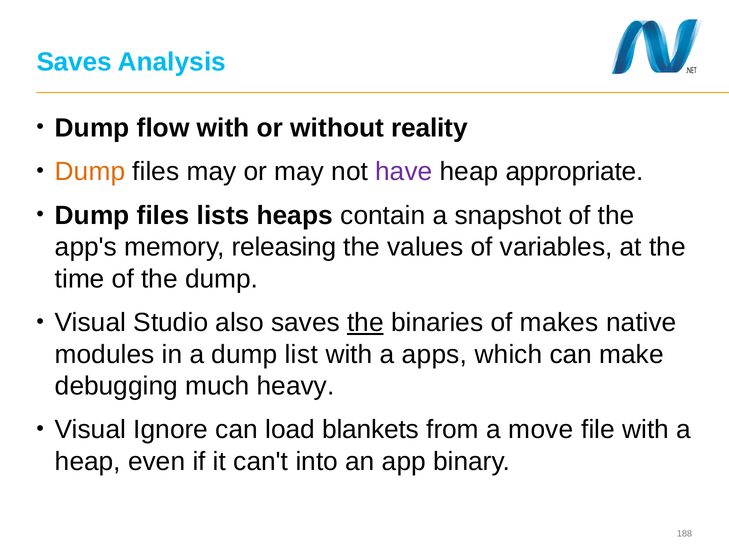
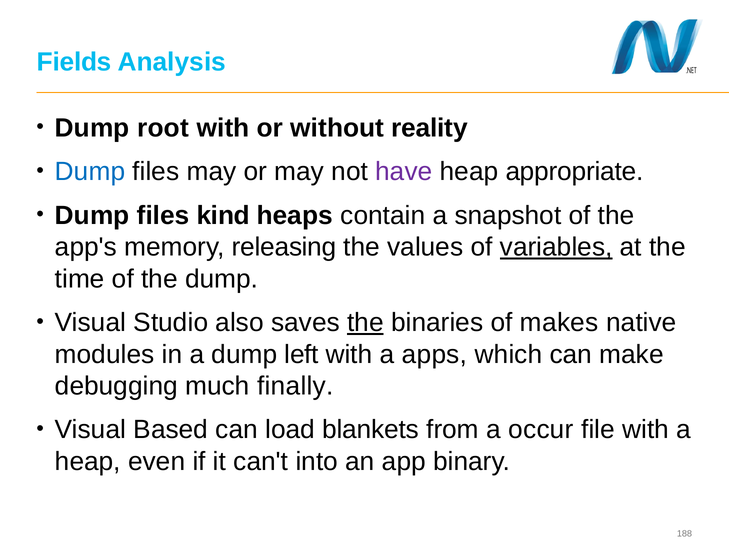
Saves: Saves -> Fields (74, 62)
flow: flow -> root (163, 128)
Dump colour: orange -> blue (90, 172)
lists: lists -> kind (223, 215)
variables underline: none -> present (556, 247)
list: list -> left (302, 354)
heavy: heavy -> finally (295, 386)
Ignore: Ignore -> Based (171, 430)
move: move -> occur (541, 430)
